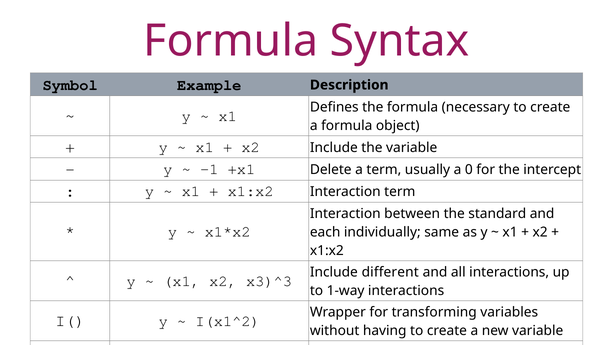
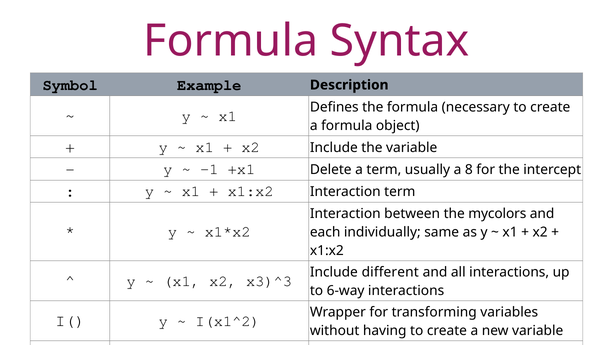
0: 0 -> 8 (469, 170)
standard: standard -> mycolors (497, 213)
1-way: 1-way -> 6-way (346, 291)
